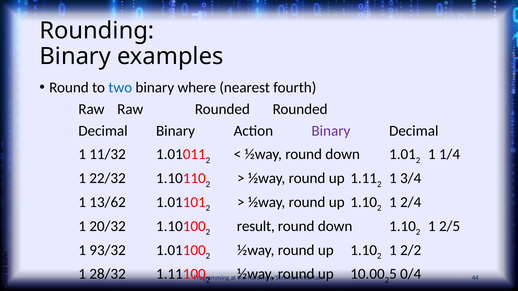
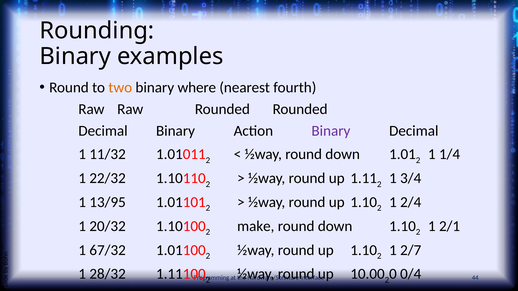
two colour: blue -> orange (120, 88)
13/62: 13/62 -> 13/95 (108, 202)
result: result -> make (256, 226)
2/5: 2/5 -> 2/1 (450, 226)
93/32: 93/32 -> 67/32 (108, 250)
2/2: 2/2 -> 2/7 (411, 250)
5: 5 -> 0 (393, 274)
